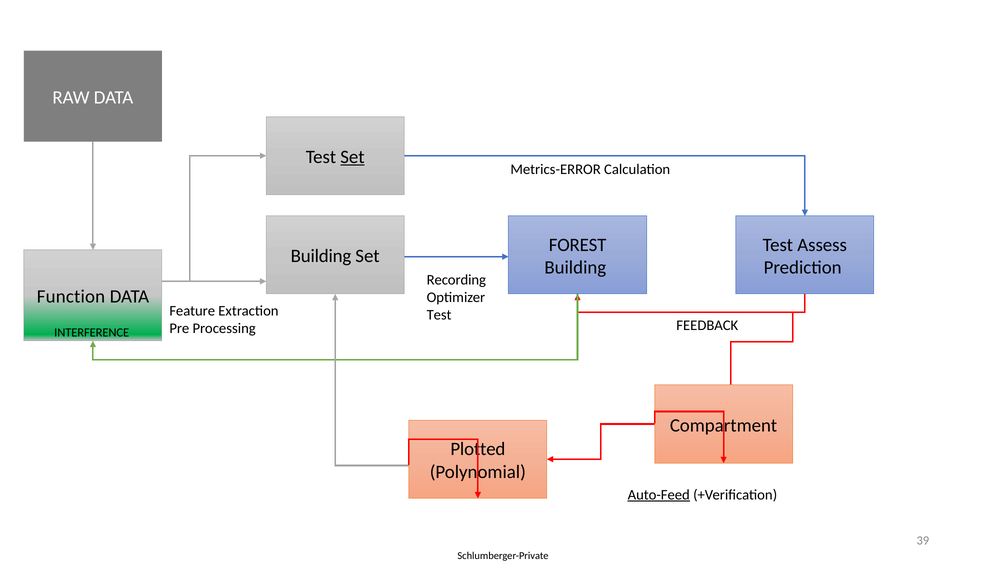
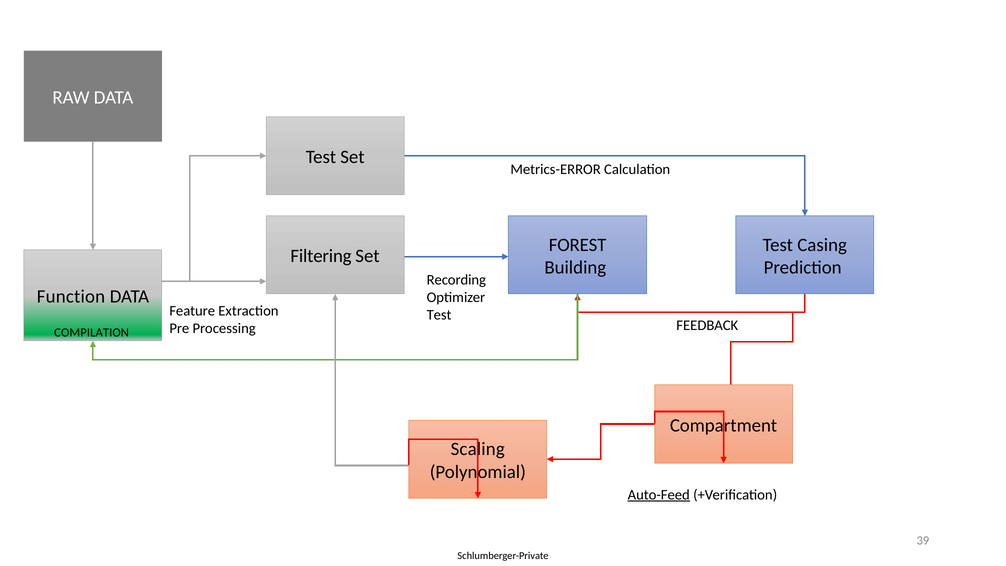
Set underline: present -> none (352, 157)
Assess: Assess -> Casing (822, 245)
Building: Building -> Filtering (321, 256)
INTERFERENCE: INTERFERENCE -> COMPILATION (92, 333)
Plotted: Plotted -> Scaling (478, 449)
